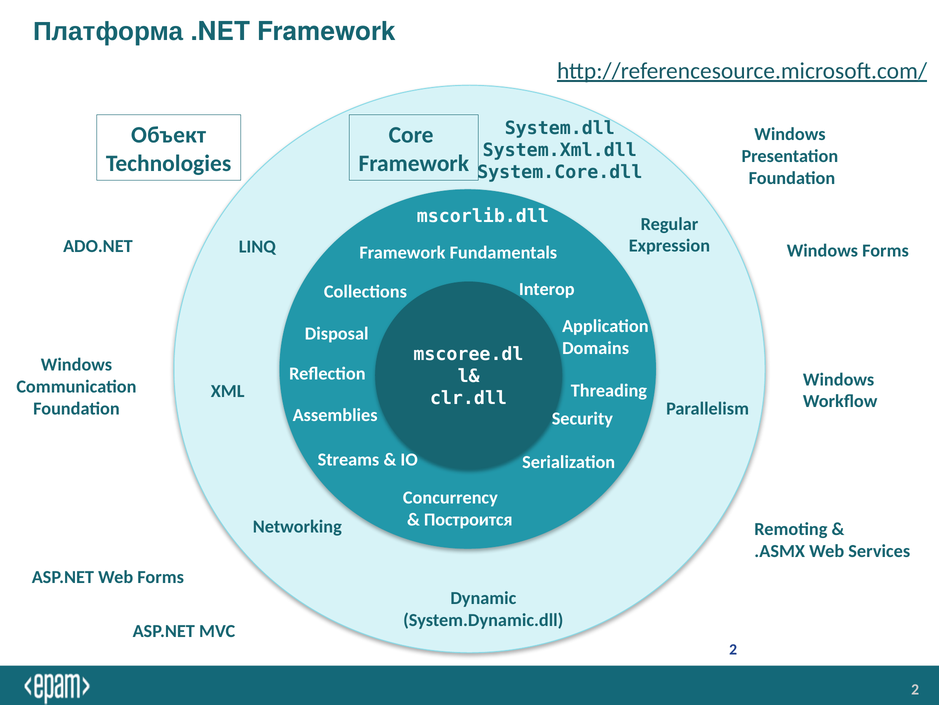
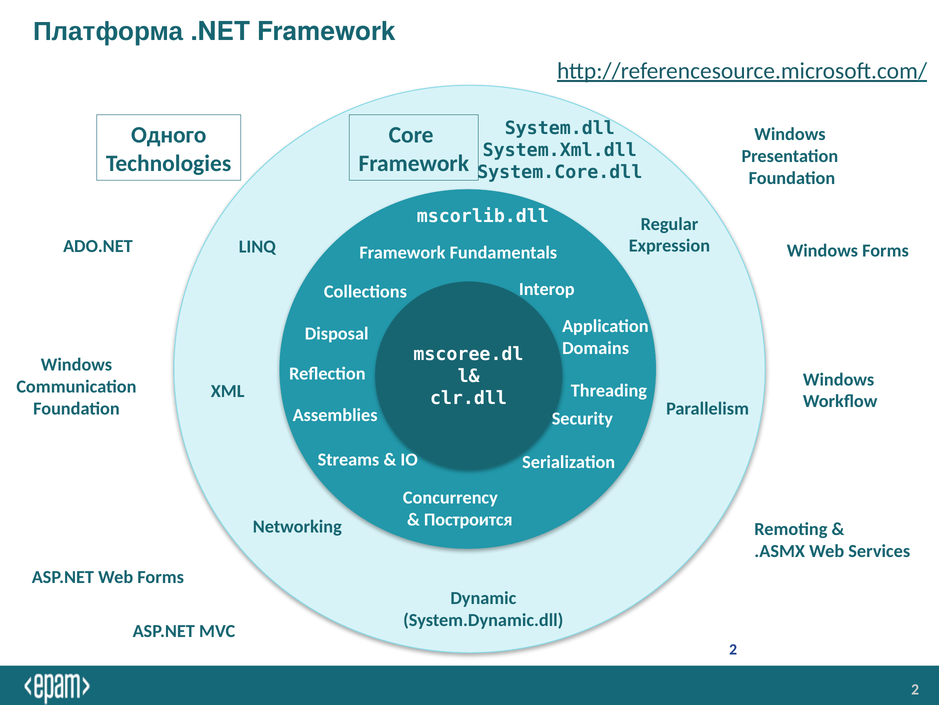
Объект: Объект -> Одного (169, 135)
